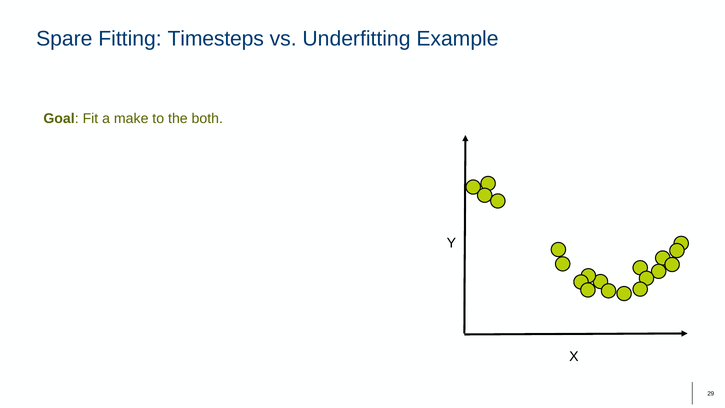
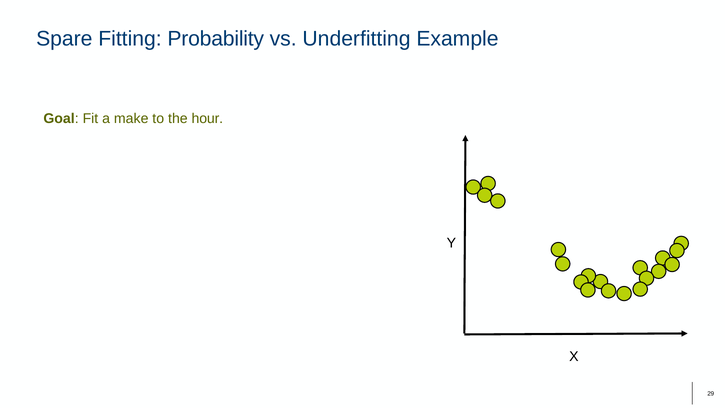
Timesteps: Timesteps -> Probability (216, 39)
both: both -> hour (207, 119)
